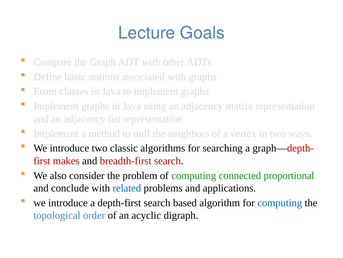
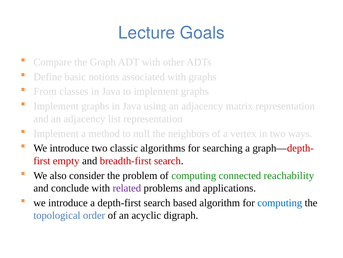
makes: makes -> empty (66, 160)
proportional: proportional -> reachability (289, 175)
related colour: blue -> purple (127, 188)
